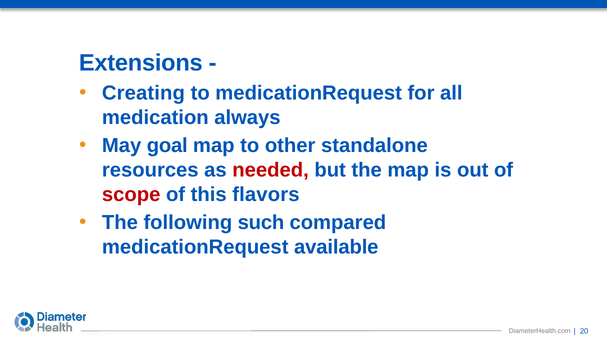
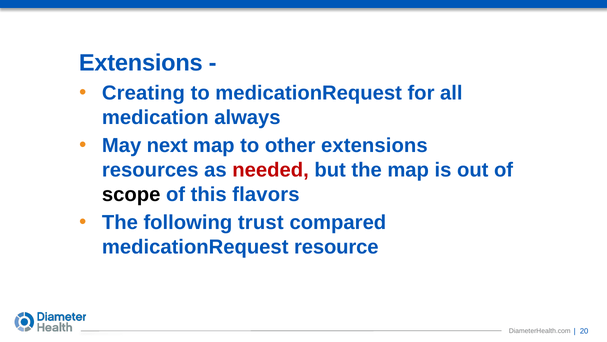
goal: goal -> next (167, 146)
other standalone: standalone -> extensions (374, 146)
scope colour: red -> black (131, 194)
such: such -> trust (261, 222)
available: available -> resource (336, 247)
